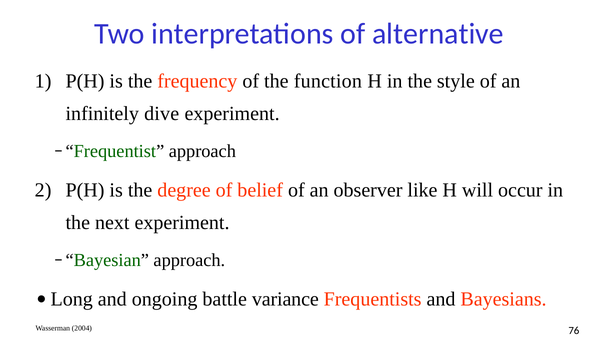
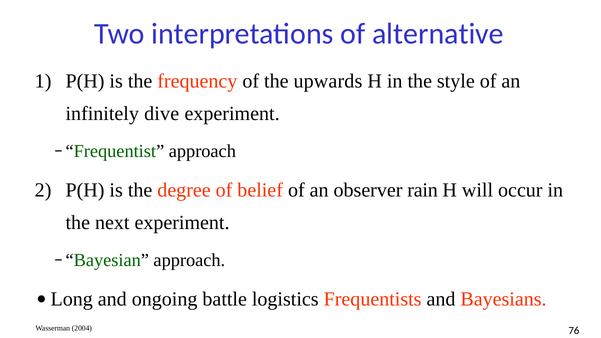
function: function -> upwards (328, 81)
like: like -> rain (423, 190)
variance: variance -> logistics (285, 299)
